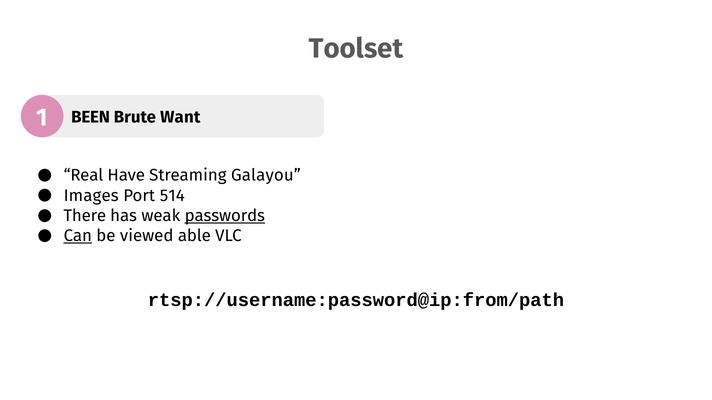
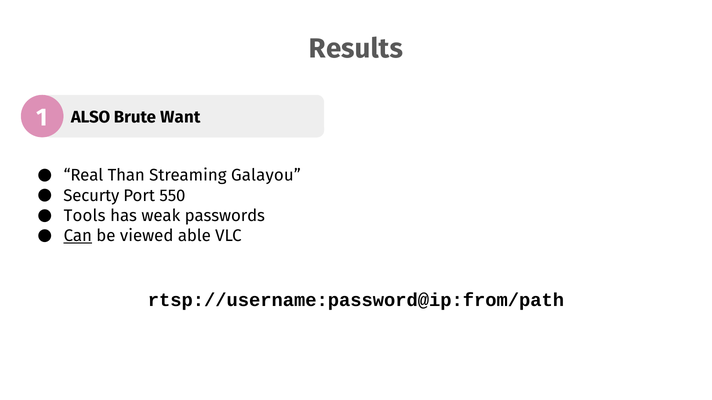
Toolset: Toolset -> Results (356, 48)
BEEN: BEEN -> ALSO (91, 117)
Have: Have -> Than (126, 176)
Images: Images -> Securty (91, 196)
514: 514 -> 550 (172, 196)
There: There -> Tools (85, 216)
passwords underline: present -> none (225, 216)
